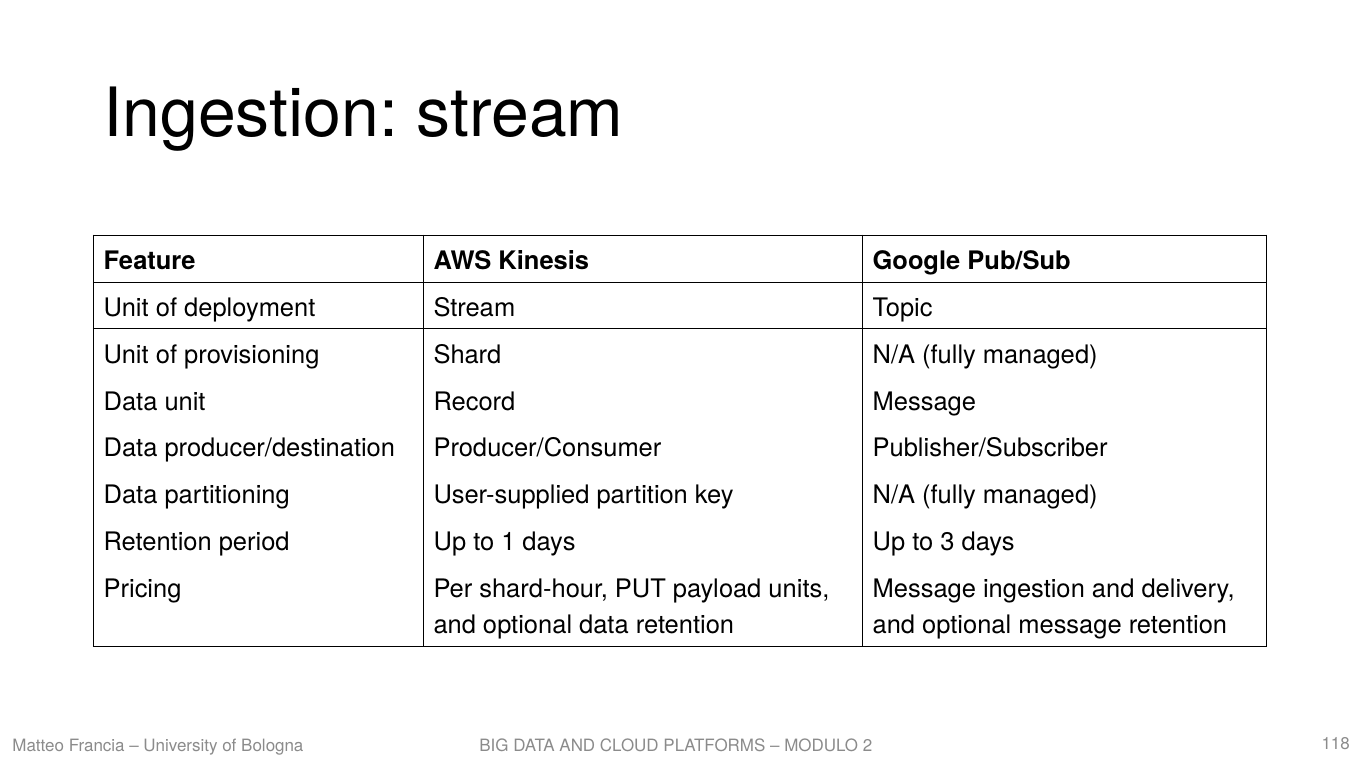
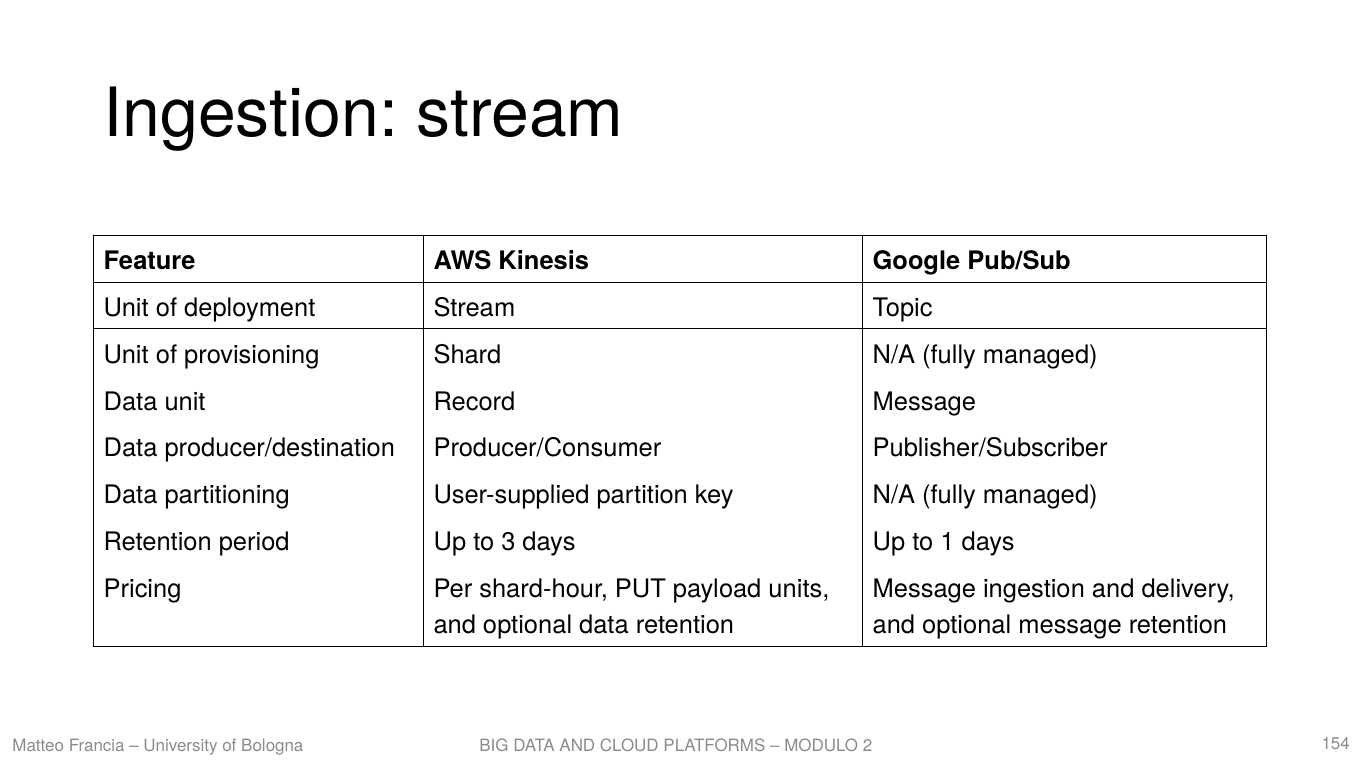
1: 1 -> 3 (508, 542)
3: 3 -> 1 (948, 542)
118: 118 -> 154 (1336, 744)
